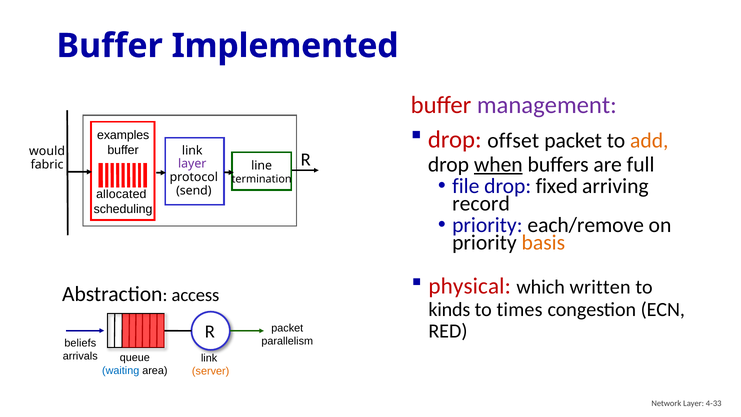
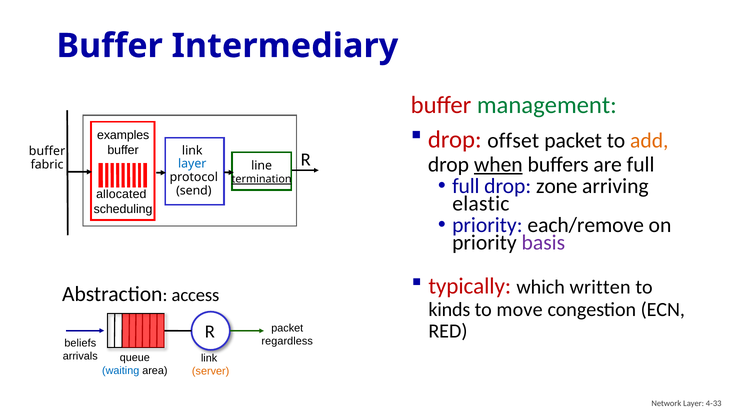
Implemented: Implemented -> Intermediary (285, 46)
management colour: purple -> green (547, 105)
would: would -> buffer (47, 151)
layer colour: purple -> blue (192, 164)
file: file -> full (466, 186)
fixed: fixed -> zone (557, 186)
termination underline: none -> present (262, 179)
record: record -> elastic (481, 204)
basis colour: orange -> purple (543, 243)
physical: physical -> typically (470, 286)
times: times -> move (520, 309)
parallelism: parallelism -> regardless (287, 341)
